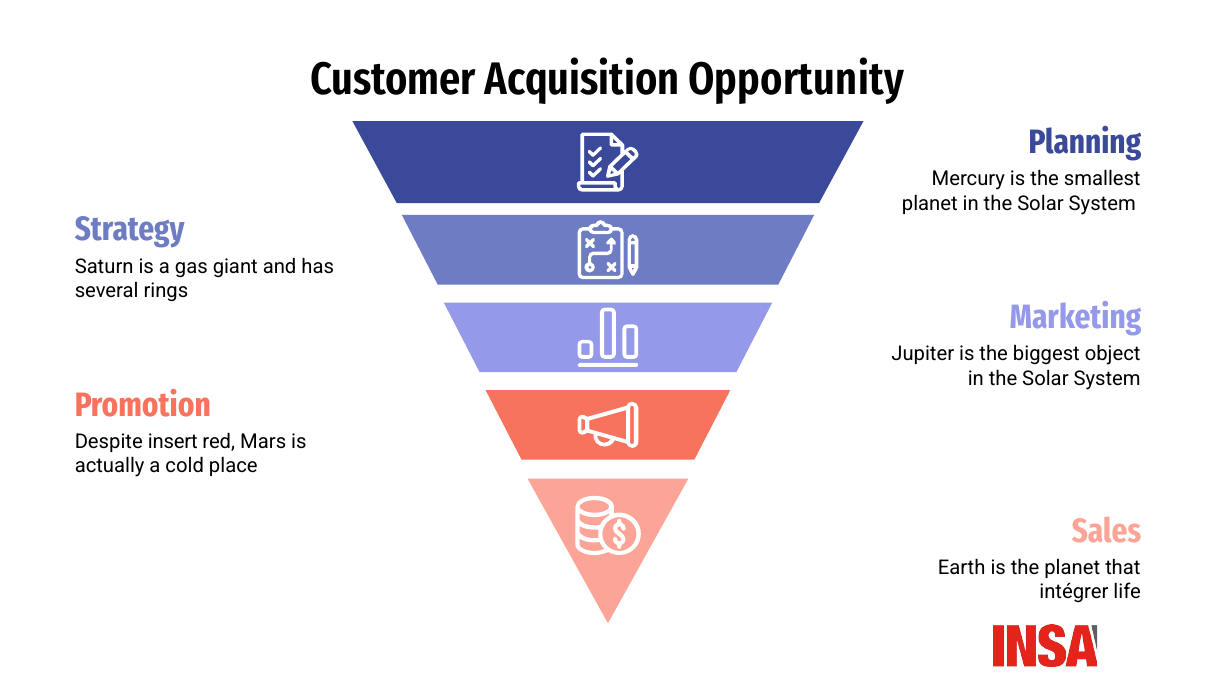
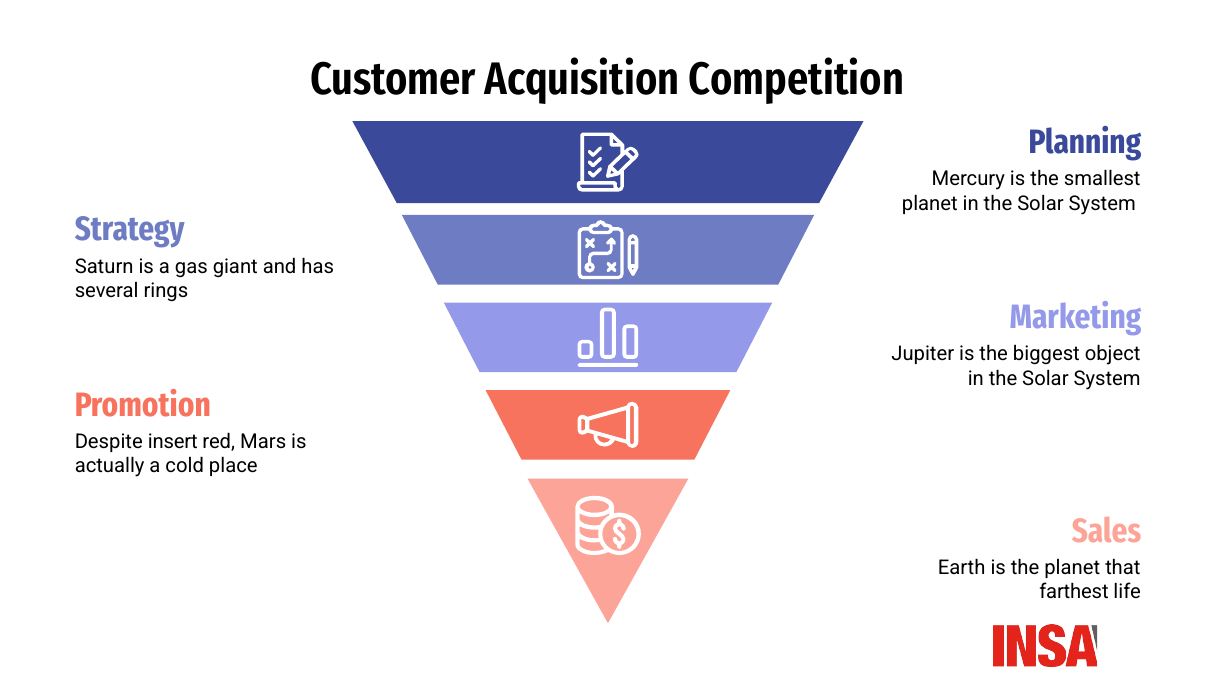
Opportunity: Opportunity -> Competition (796, 79)
intégrer: intégrer -> farthest (1074, 592)
